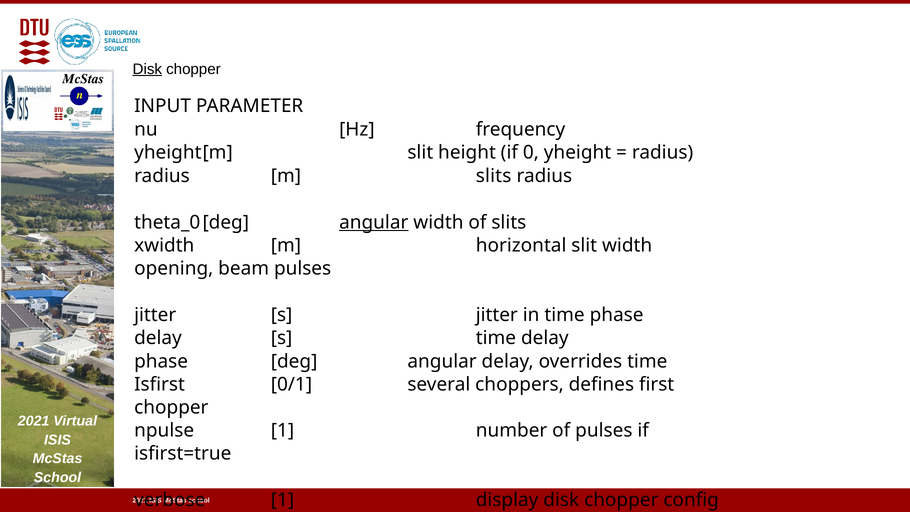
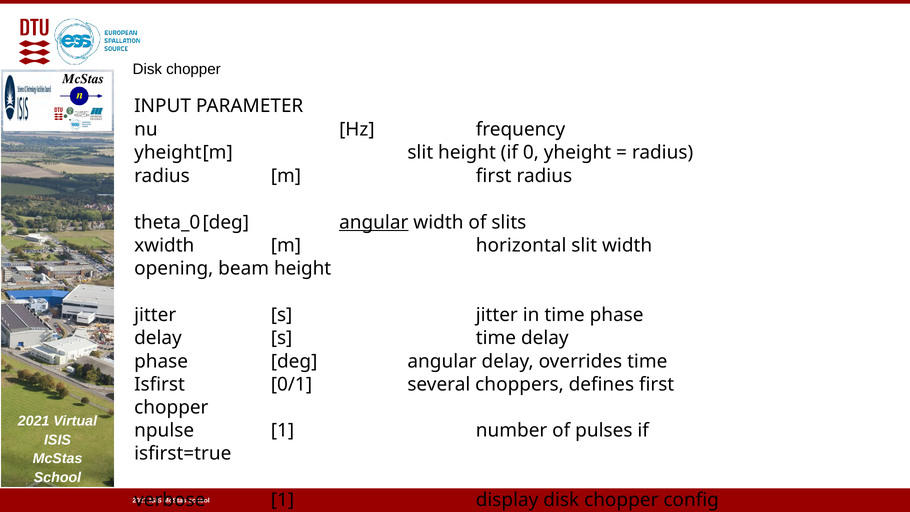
Disk underline: present -> none (147, 69)
m slits: slits -> first (494, 176)
beam pulses: pulses -> height (303, 269)
